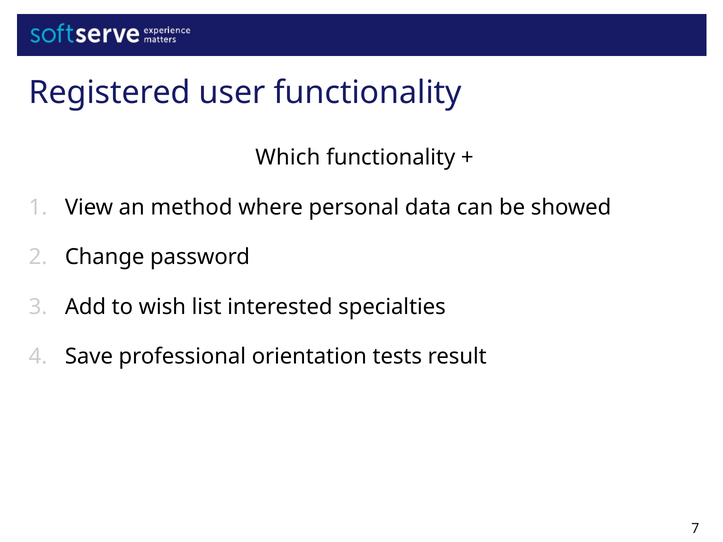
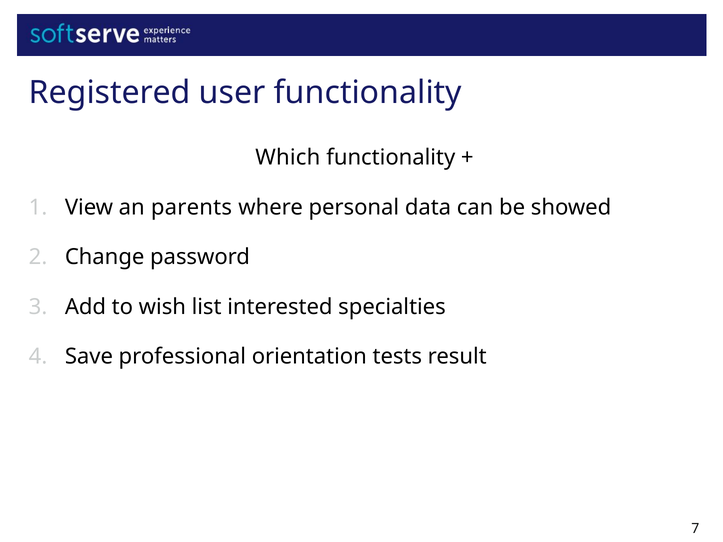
method: method -> parents (191, 207)
